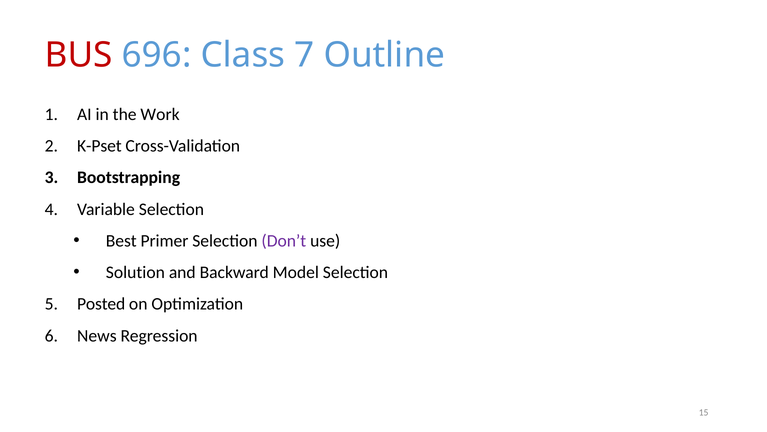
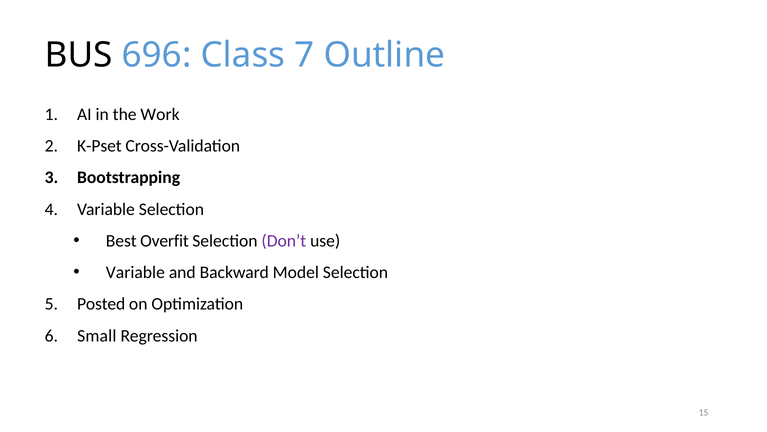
BUS colour: red -> black (79, 55)
Primer: Primer -> Overfit (165, 241)
Solution: Solution -> Variable (135, 272)
News: News -> Small (97, 335)
